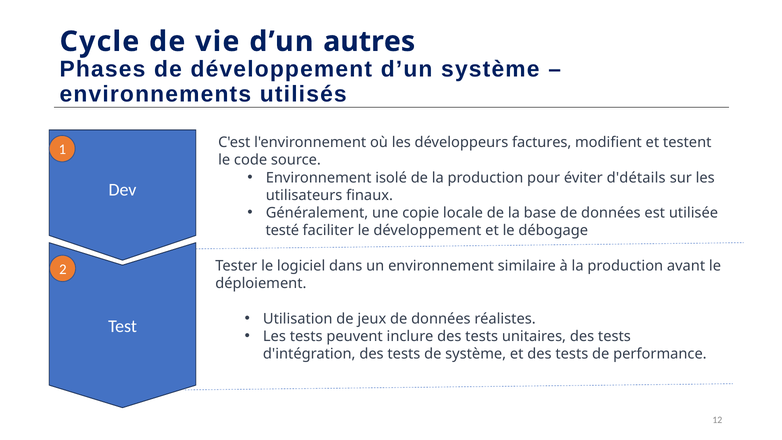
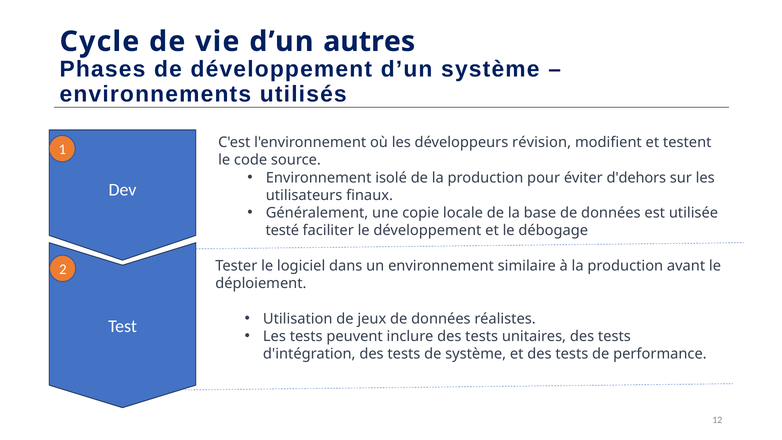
factures: factures -> révision (542, 143)
d'détails: d'détails -> d'dehors (636, 178)
